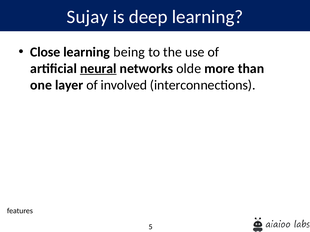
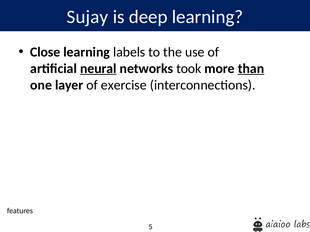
being: being -> labels (129, 52)
olde: olde -> took (189, 69)
than underline: none -> present (251, 69)
involved: involved -> exercise (124, 85)
